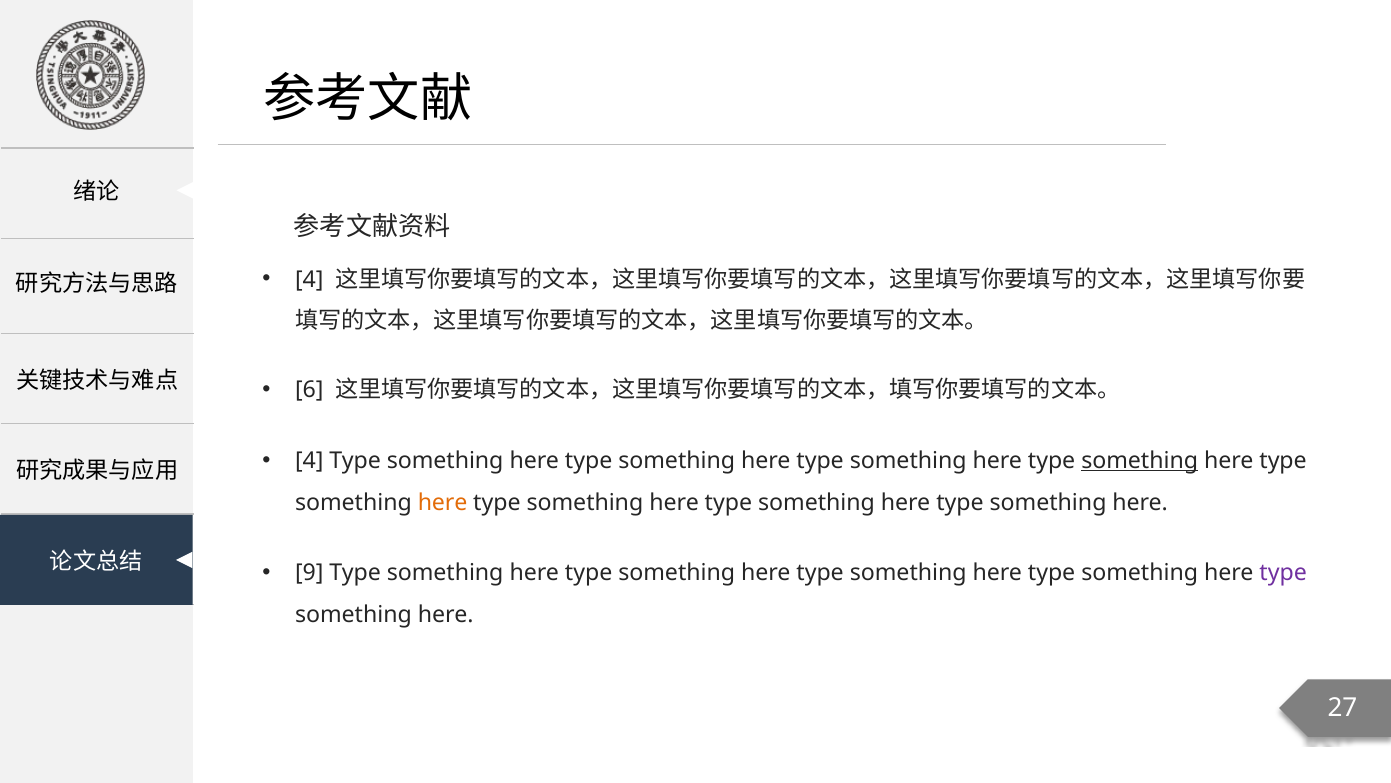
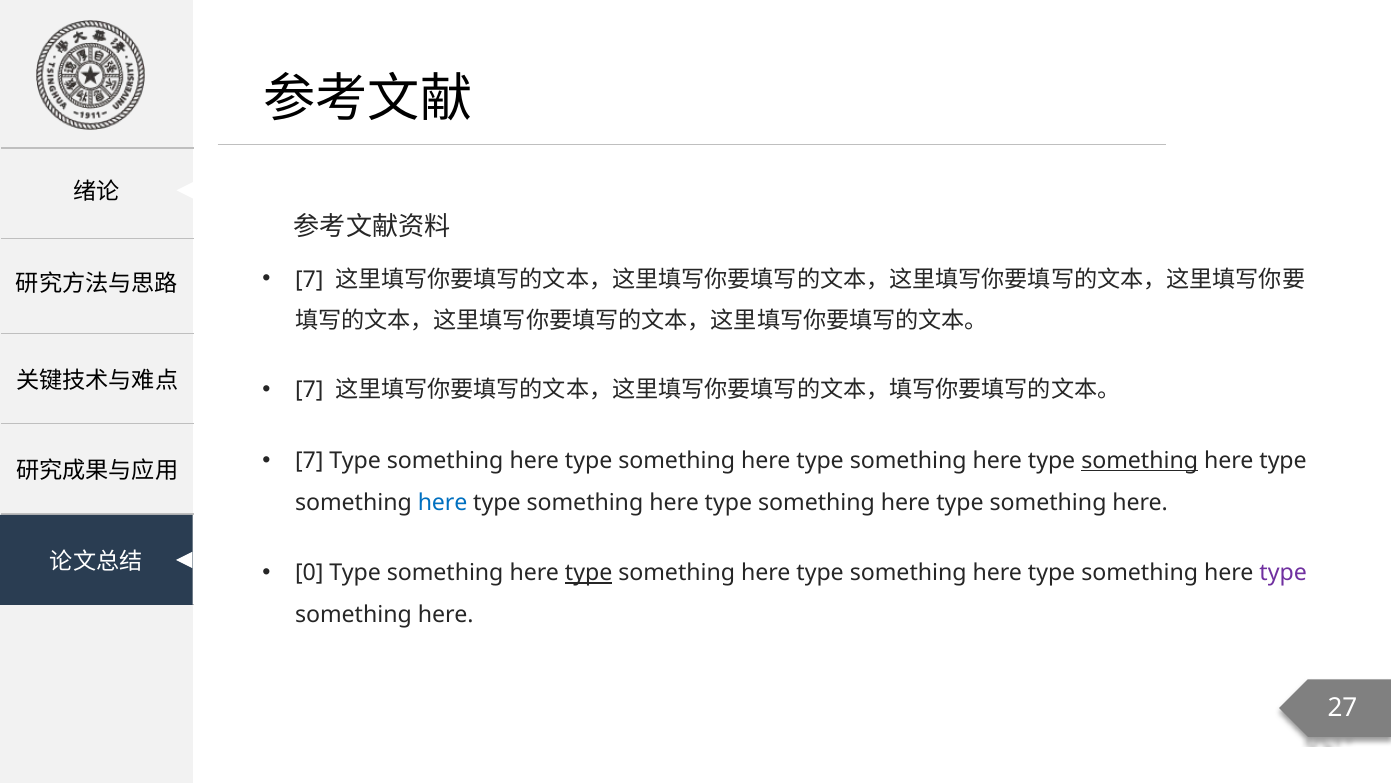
4: 4 -> 7 (309, 279)
6: 6 -> 7 (309, 390)
4: 4 -> 7 (309, 460)
here colour: orange -> blue (443, 502)
9: 9 -> 0 (309, 573)
type underline: none -> present (589, 573)
